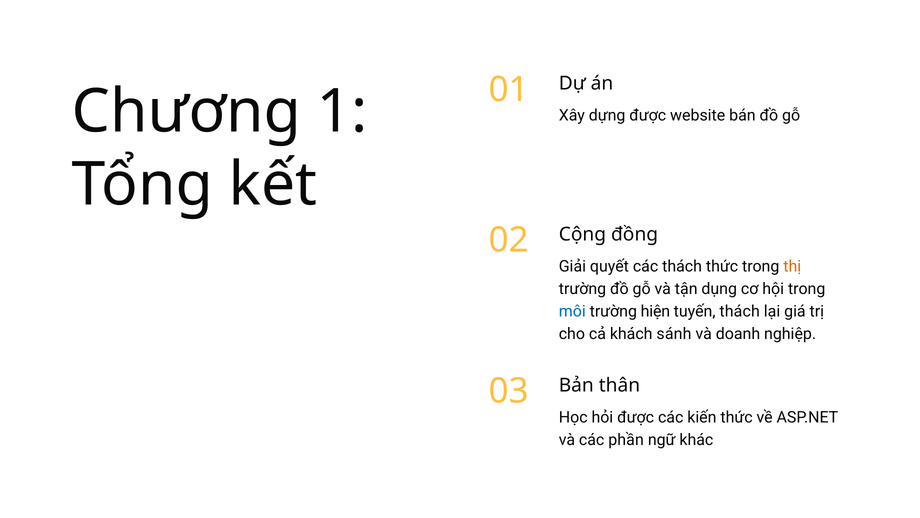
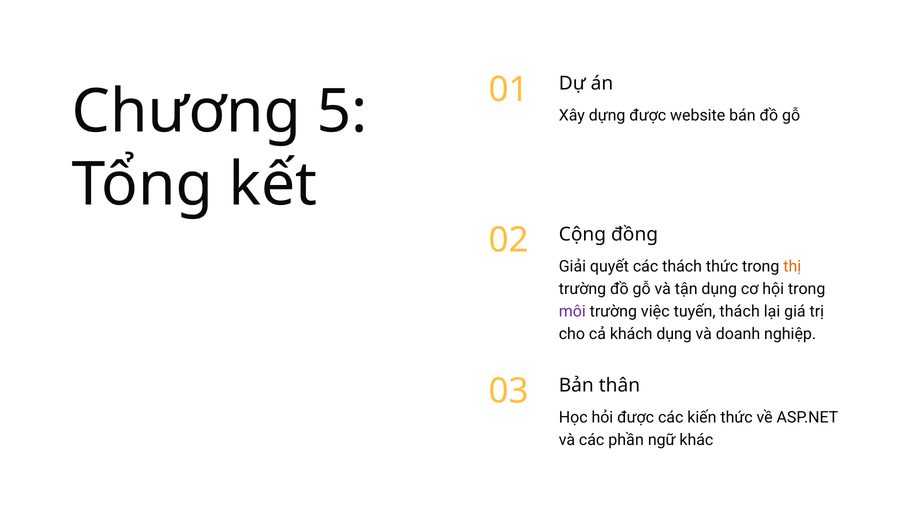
1: 1 -> 5 (342, 112)
môi colour: blue -> purple (572, 311)
hiện: hiện -> việc (655, 311)
khách sánh: sánh -> dụng (674, 333)
